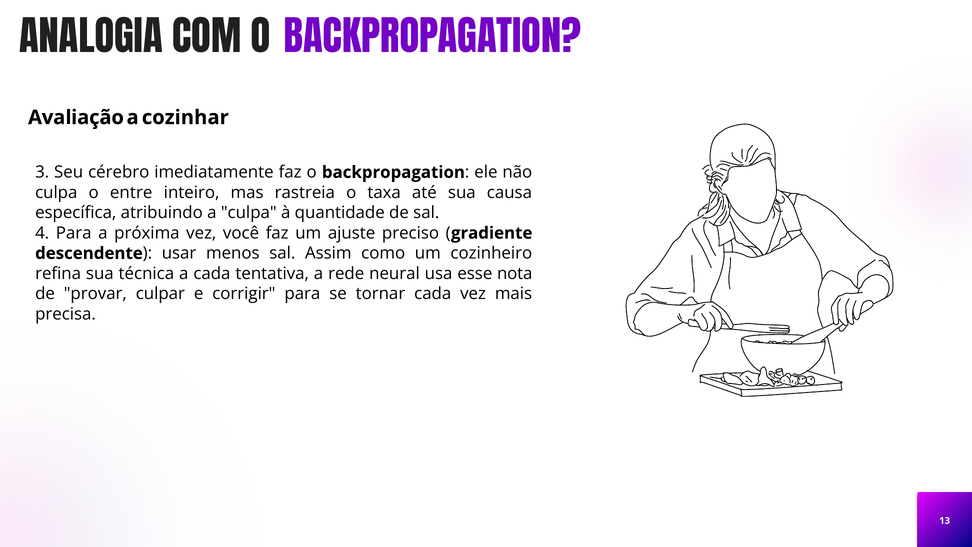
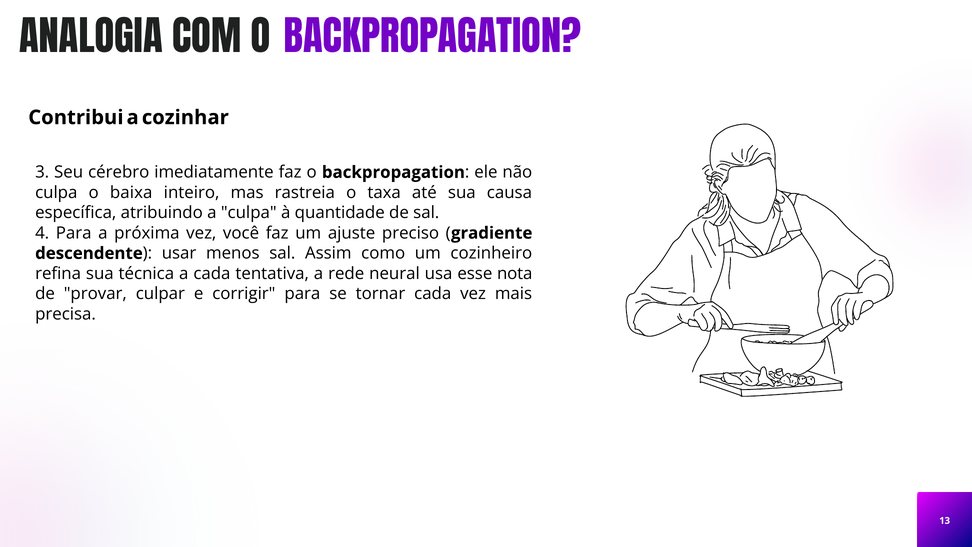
Avaliação: Avaliação -> Contribui (76, 117)
entre: entre -> baixa (131, 193)
